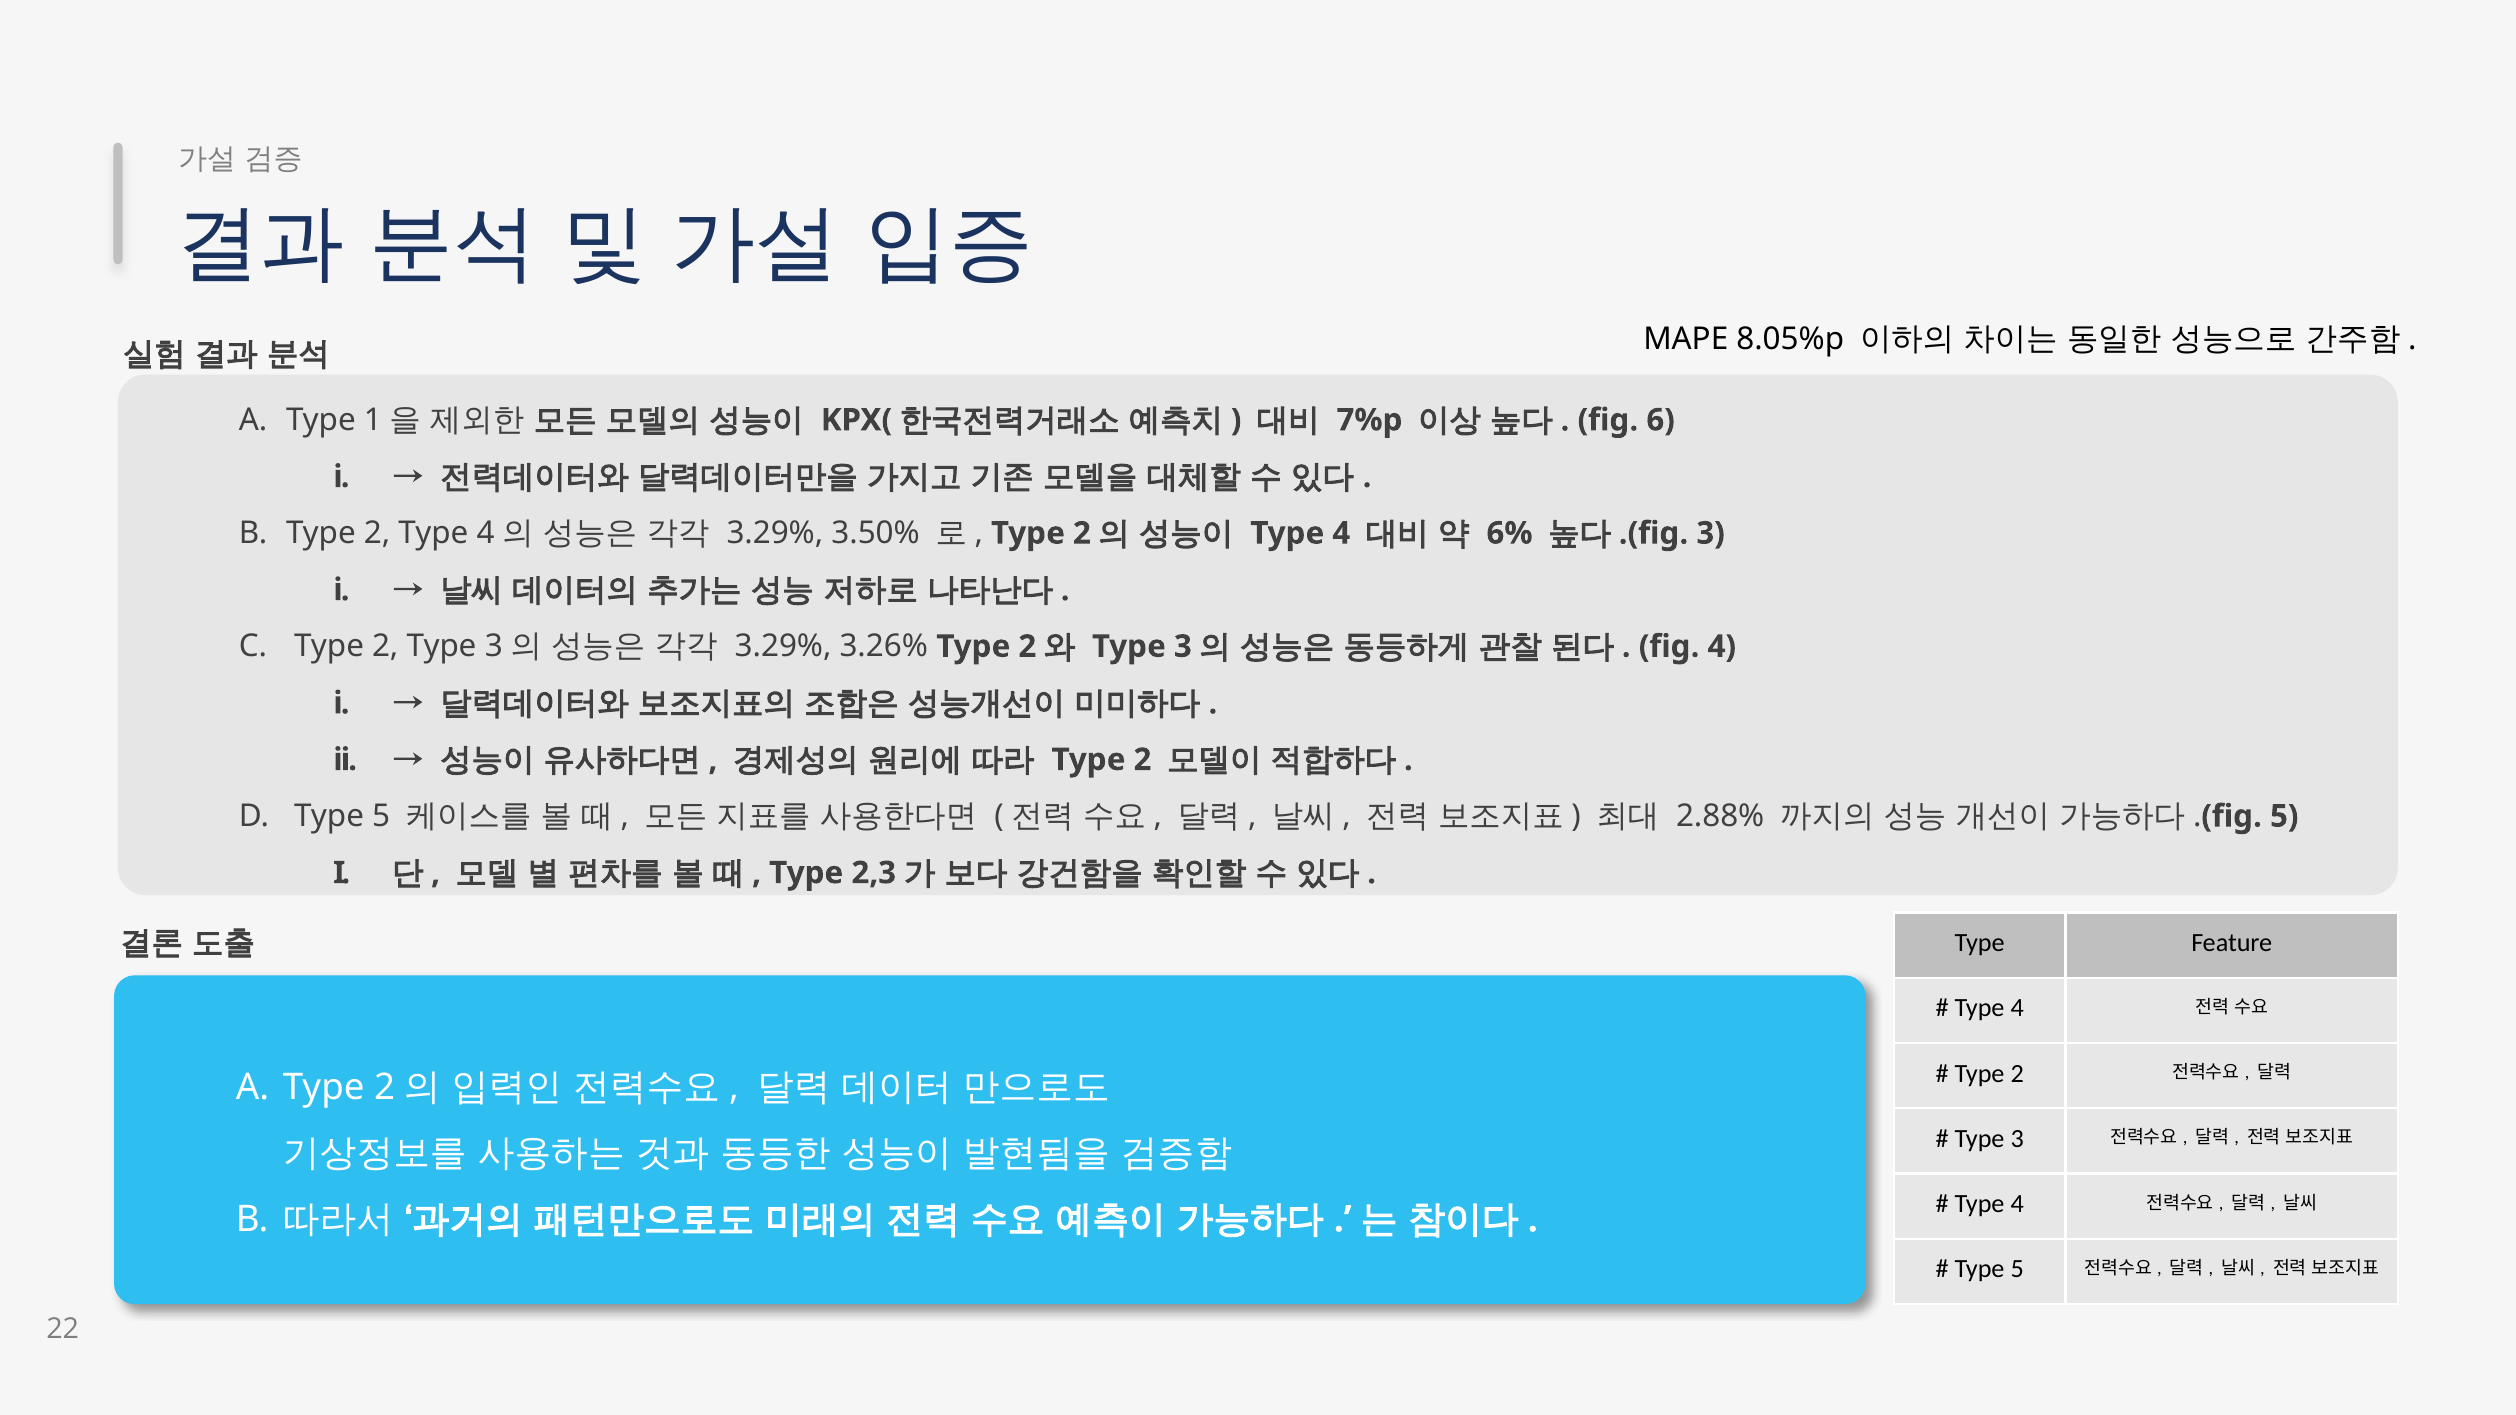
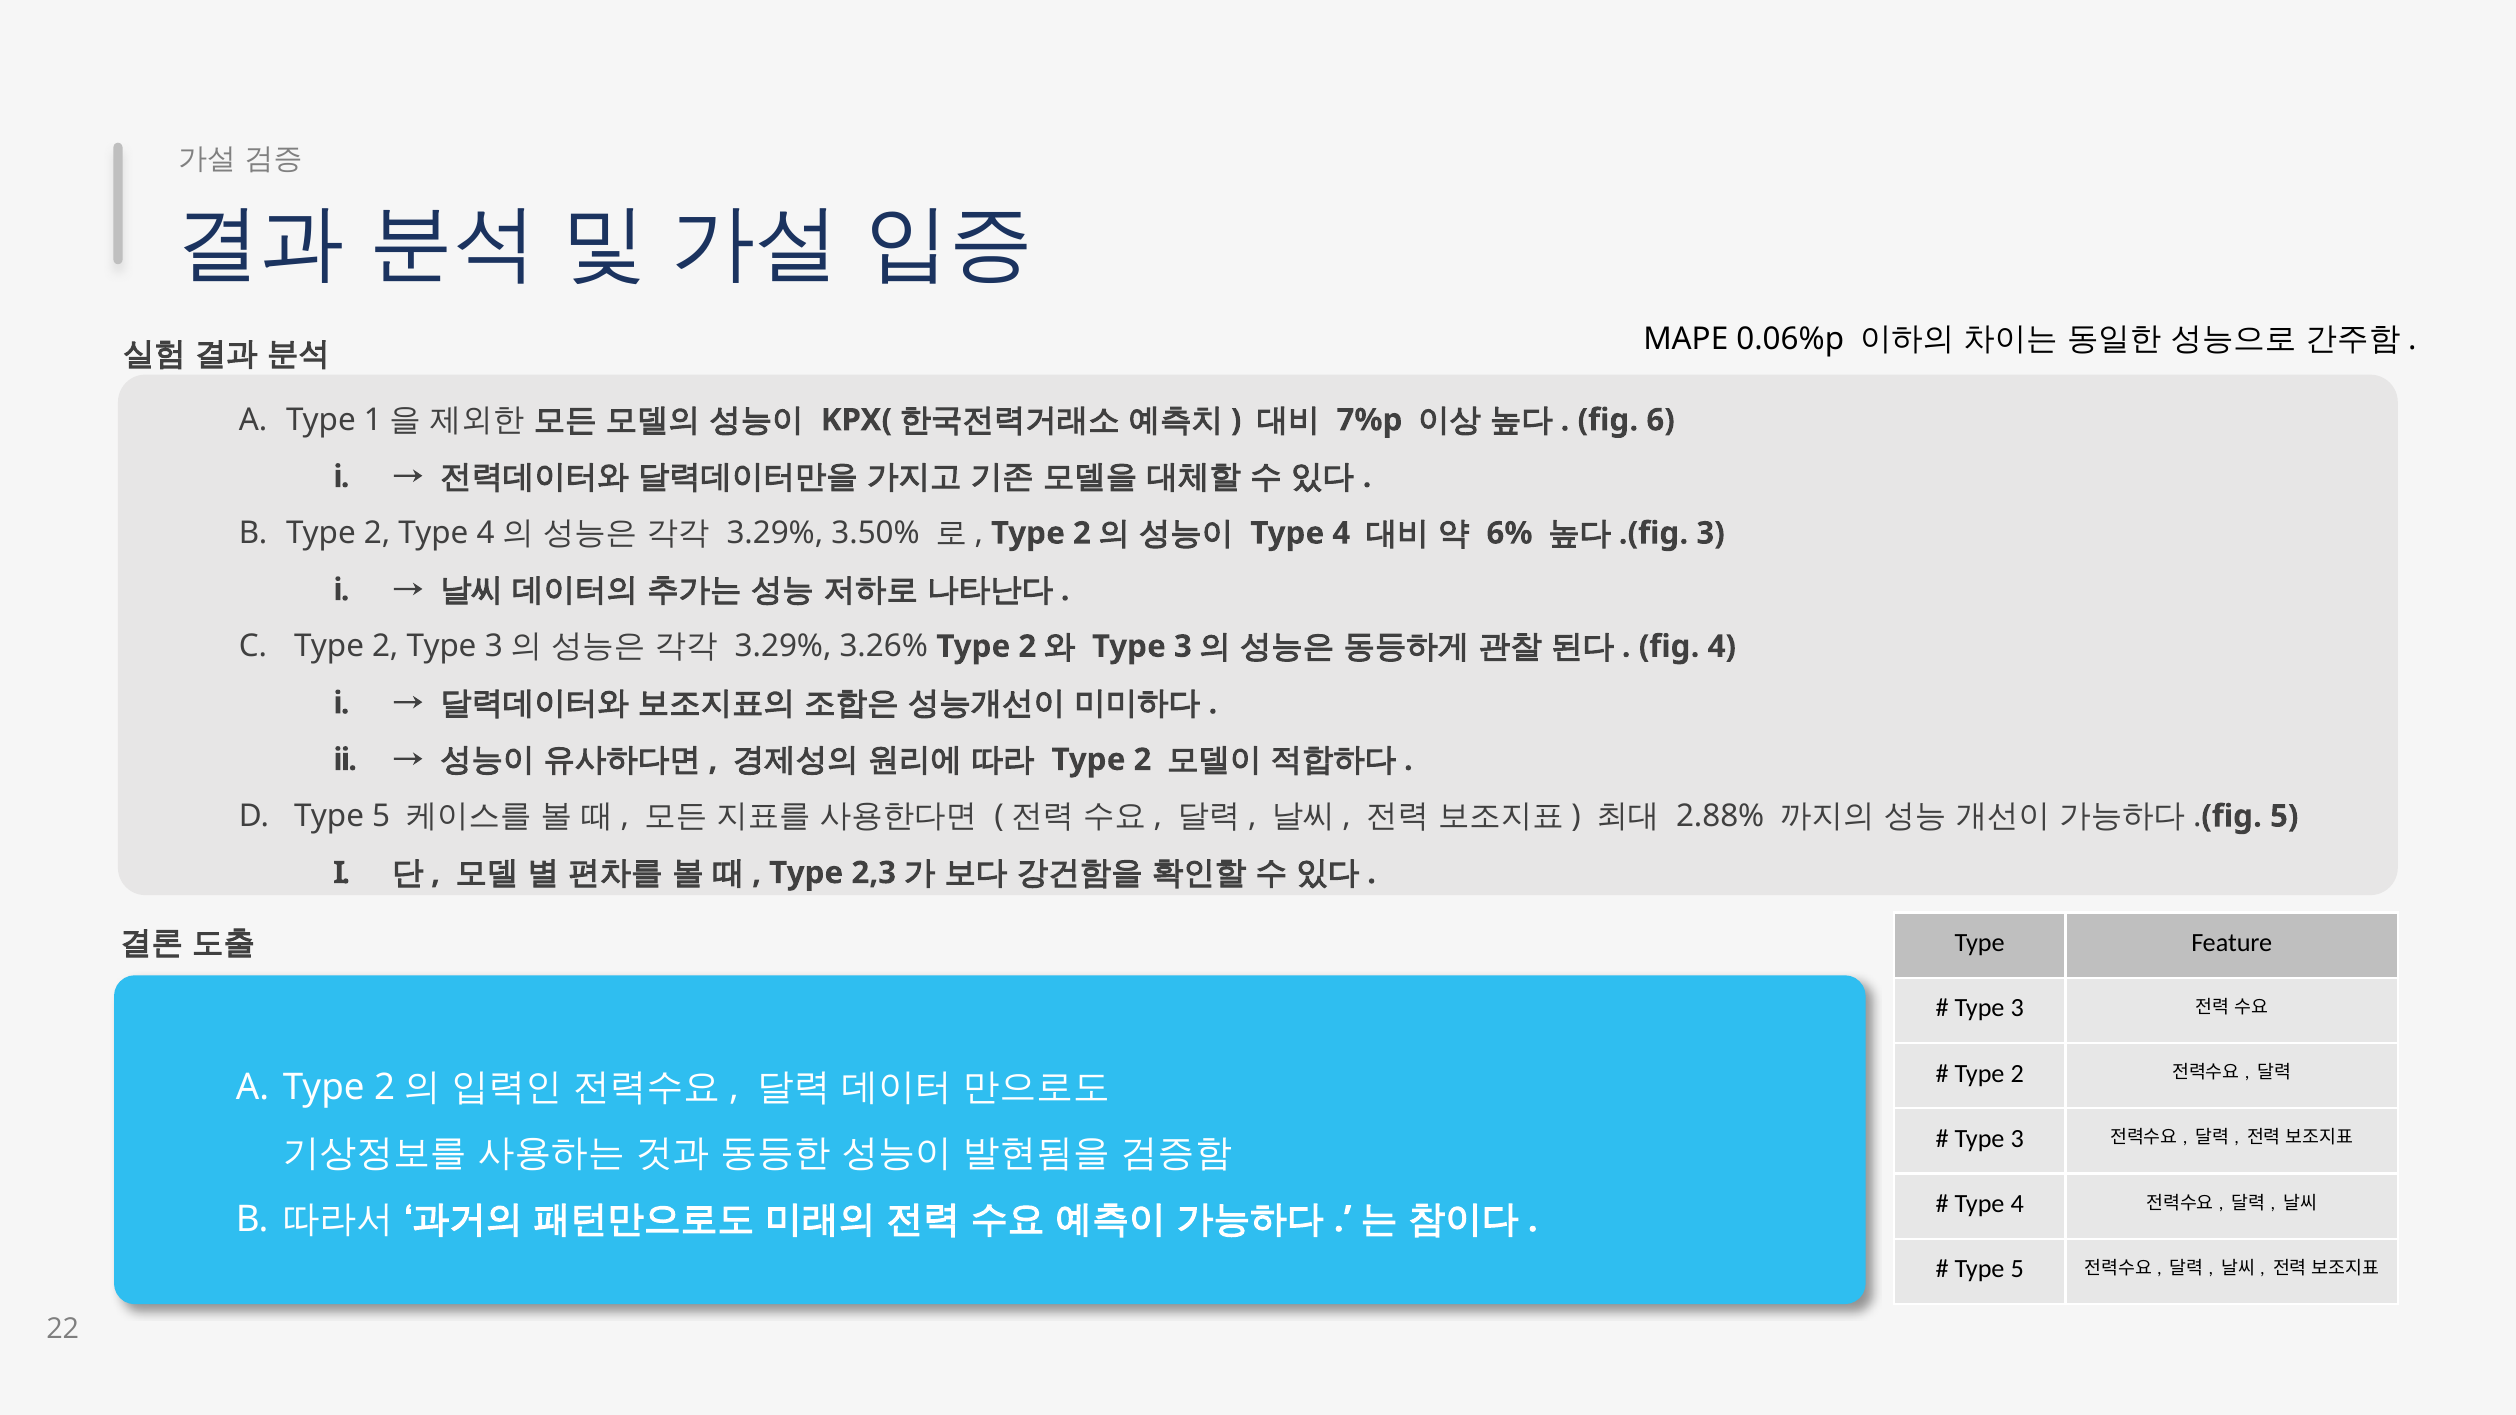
8.05%p: 8.05%p -> 0.06%p (1790, 339)
4: 4 -> 3 (2017, 1008)
